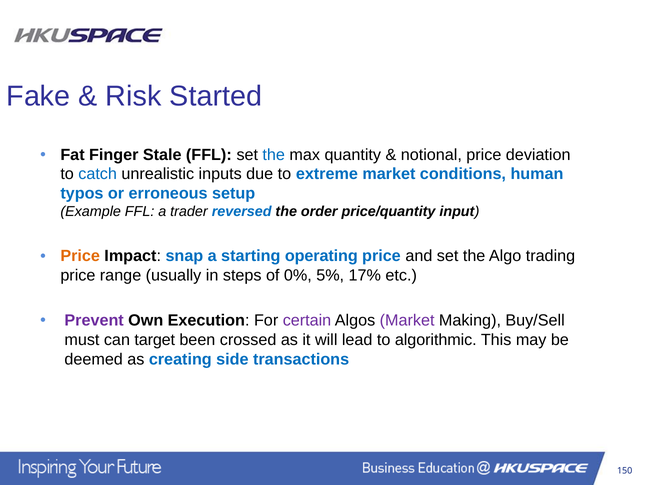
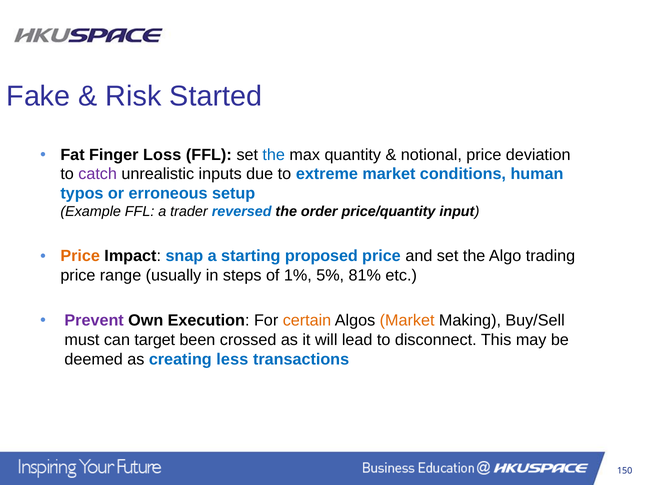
Stale: Stale -> Loss (162, 155)
catch colour: blue -> purple (98, 174)
operating: operating -> proposed (321, 256)
0%: 0% -> 1% (298, 276)
17%: 17% -> 81% (365, 276)
certain colour: purple -> orange (307, 321)
Market colour: purple -> orange (407, 321)
algorithmic: algorithmic -> disconnect (436, 340)
side: side -> less (232, 360)
